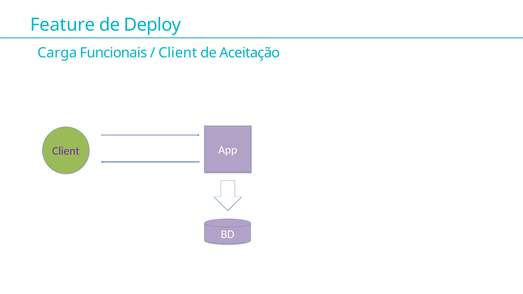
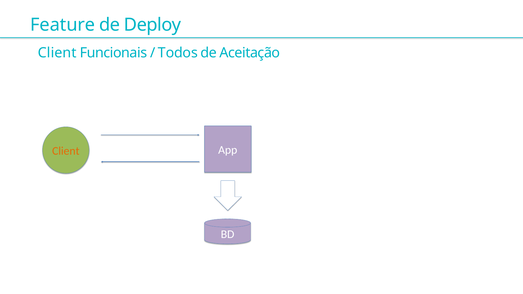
Carga: Carga -> Client (57, 53)
Client: Client -> Todos (178, 53)
Client colour: purple -> orange (66, 151)
